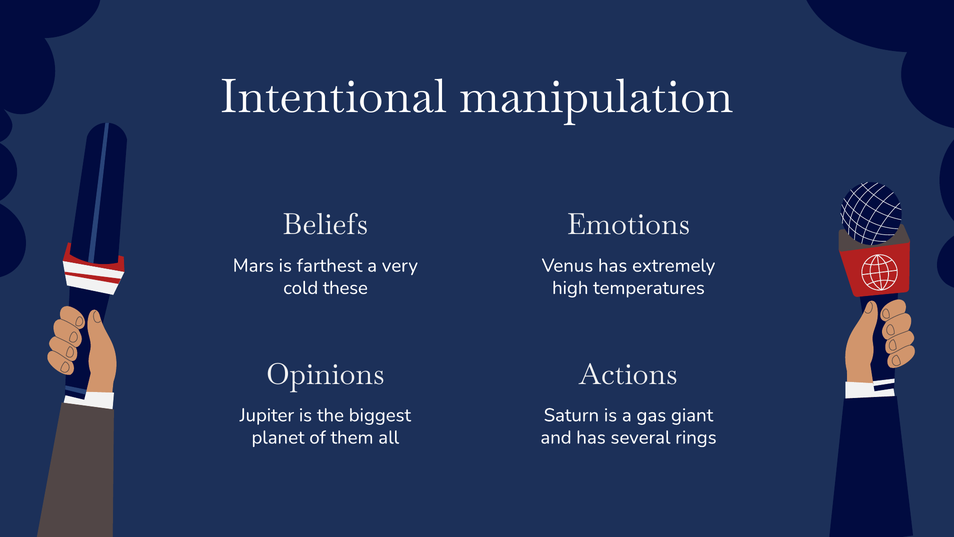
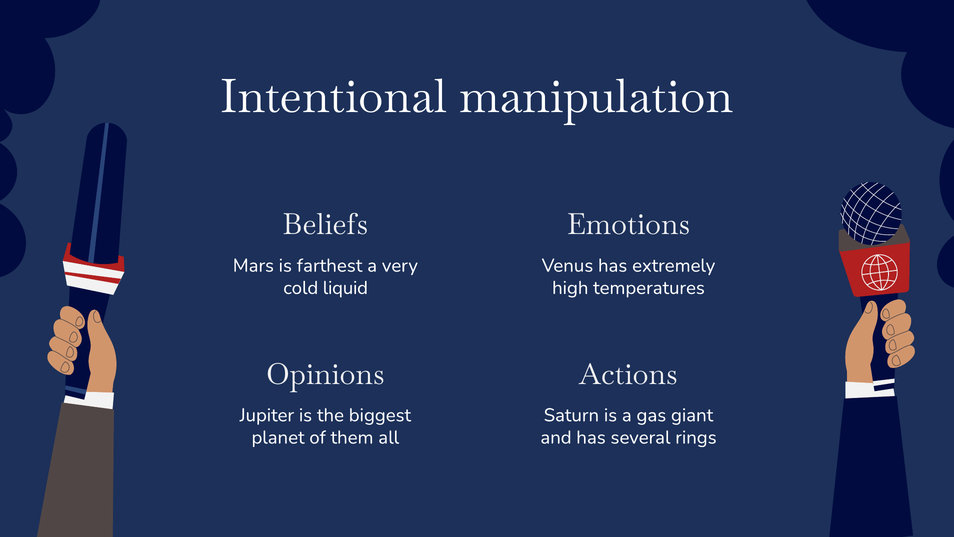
these: these -> liquid (345, 288)
